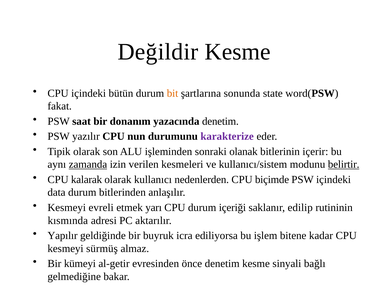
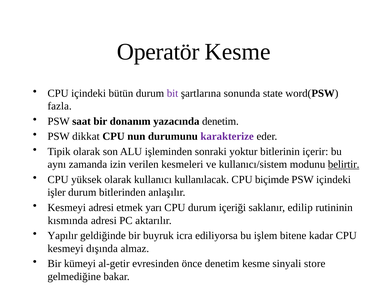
Değildir: Değildir -> Operatör (158, 52)
bit colour: orange -> purple (173, 93)
fakat: fakat -> fazla (60, 106)
yazılır: yazılır -> dikkat (86, 136)
olanak: olanak -> yoktur (243, 151)
zamanda underline: present -> none (88, 164)
kalarak: kalarak -> yüksek (86, 179)
nedenlerden: nedenlerden -> kullanılacak (202, 179)
data: data -> işler (57, 192)
Kesmeyi evreli: evreli -> adresi (101, 208)
sürmüş: sürmüş -> dışında (102, 248)
bağlı: bağlı -> store (315, 264)
